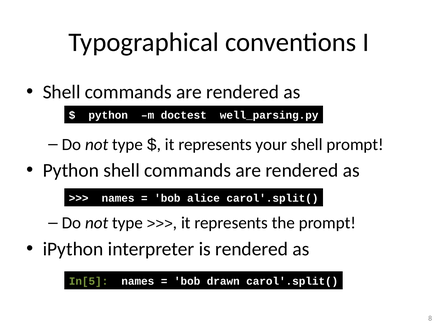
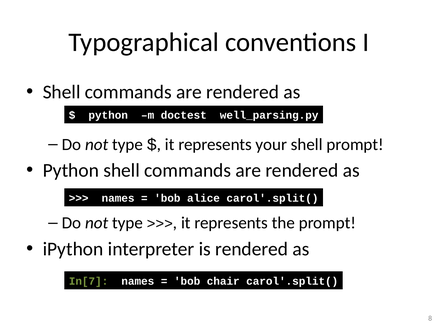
In[5: In[5 -> In[7 (89, 281)
drawn: drawn -> chair (223, 281)
